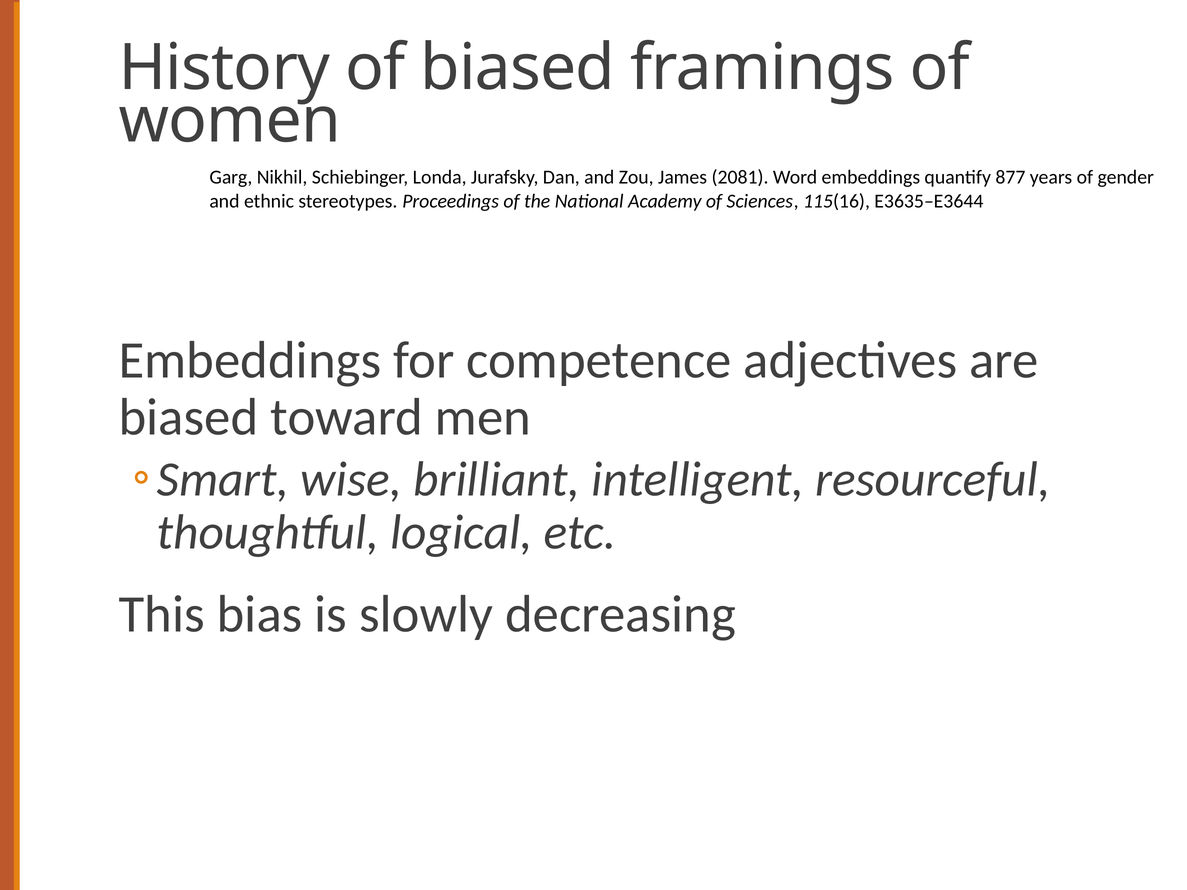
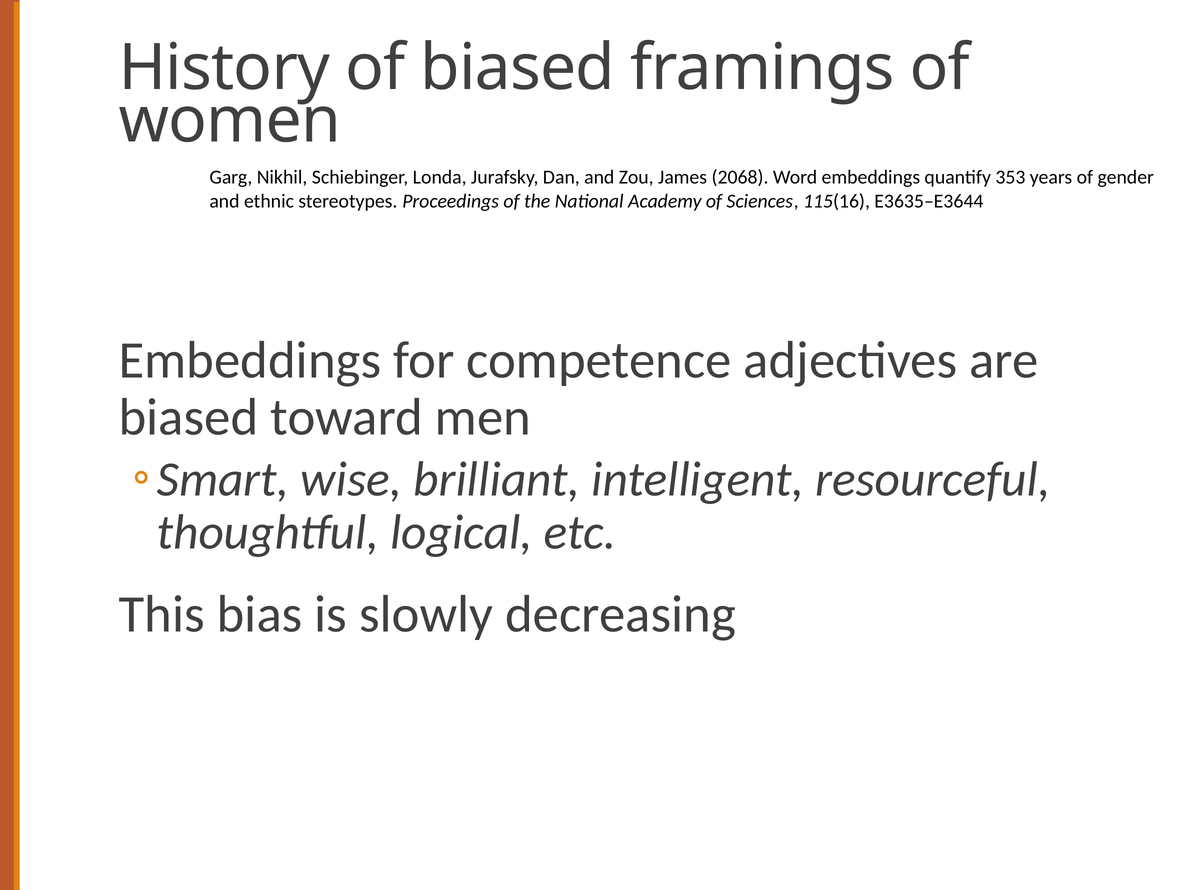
2081: 2081 -> 2068 (740, 177)
877: 877 -> 353 (1010, 177)
